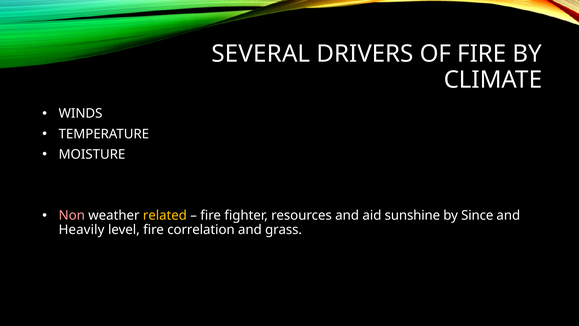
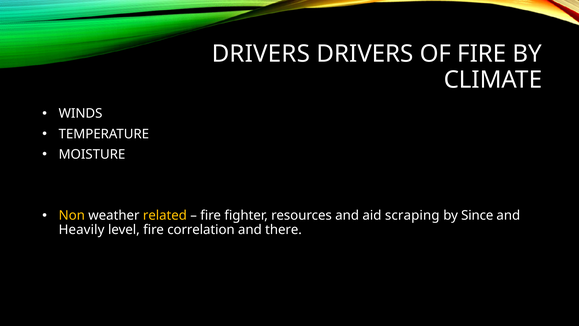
SEVERAL: SEVERAL -> DRIVERS (261, 54)
Non colour: pink -> yellow (72, 215)
sunshine: sunshine -> scraping (412, 215)
grass: grass -> there (283, 230)
